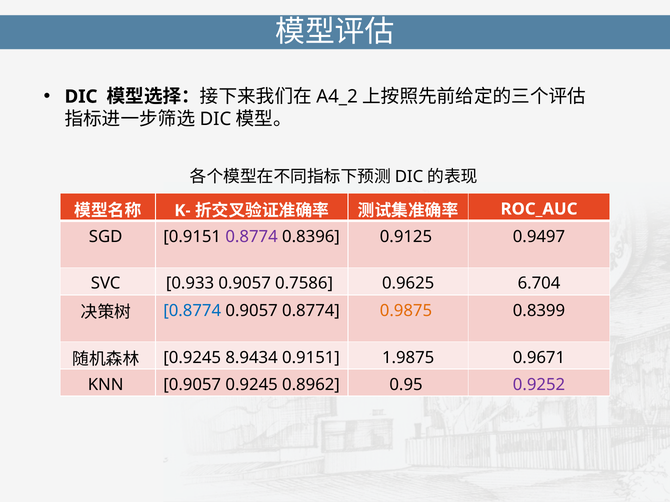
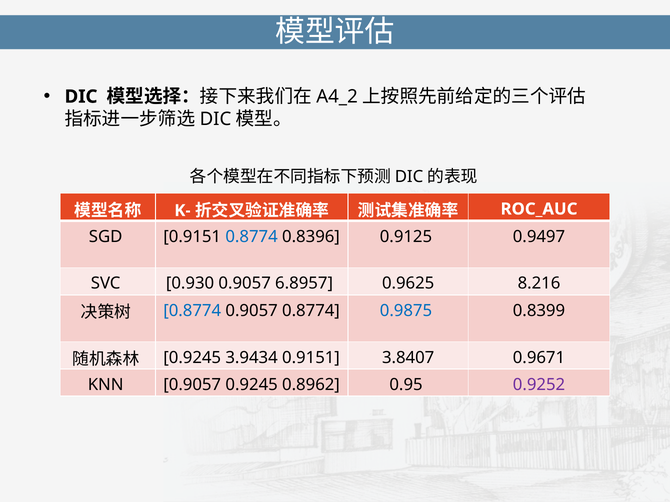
0.8774 colour: purple -> blue (252, 237)
0.933: 0.933 -> 0.930 (190, 284)
0.7586: 0.7586 -> 6.8957 (304, 284)
6.704: 6.704 -> 8.216 (539, 284)
0.9875 colour: orange -> blue (406, 311)
8.9434: 8.9434 -> 3.9434 (252, 358)
1.9875: 1.9875 -> 3.8407 (408, 358)
